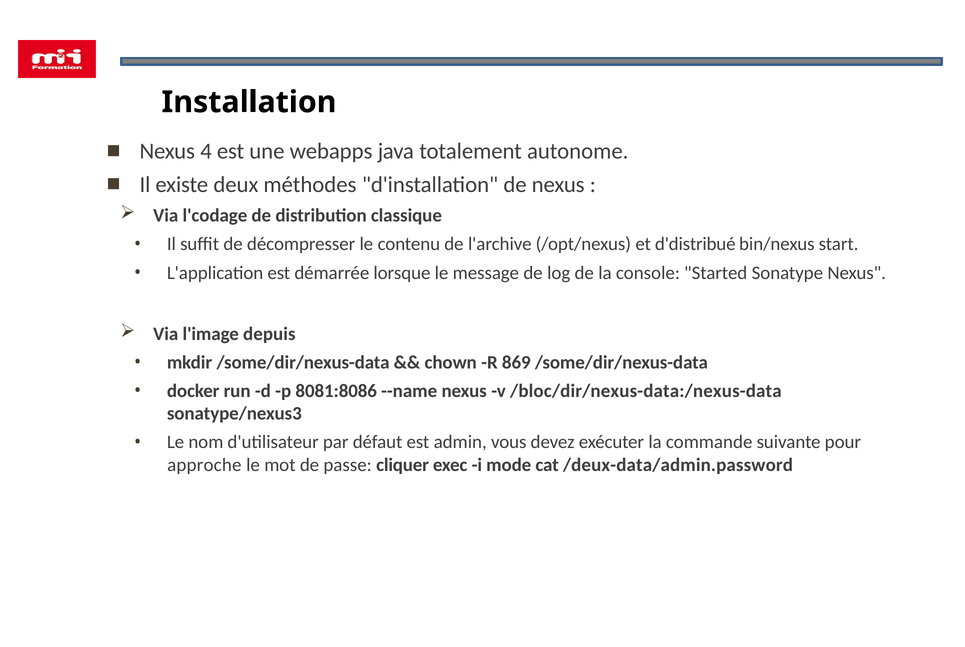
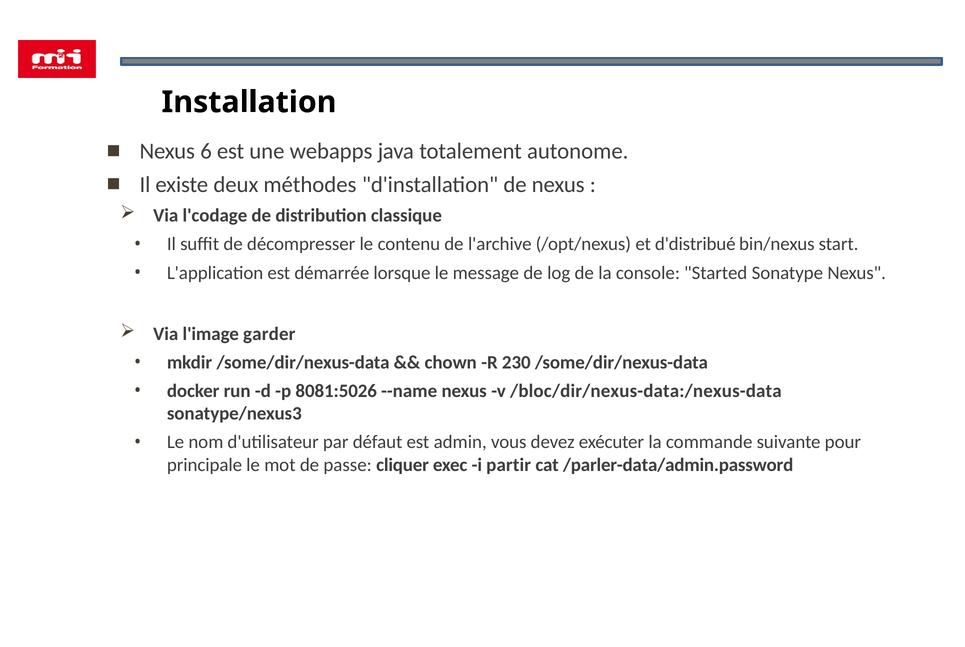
4: 4 -> 6 (206, 151)
depuis: depuis -> garder (269, 334)
869: 869 -> 230 (516, 362)
8081:8086: 8081:8086 -> 8081:5026 (336, 391)
approche: approche -> principale (204, 465)
mode: mode -> partir (509, 465)
/deux-data/admin.password: /deux-data/admin.password -> /parler-data/admin.password (678, 465)
